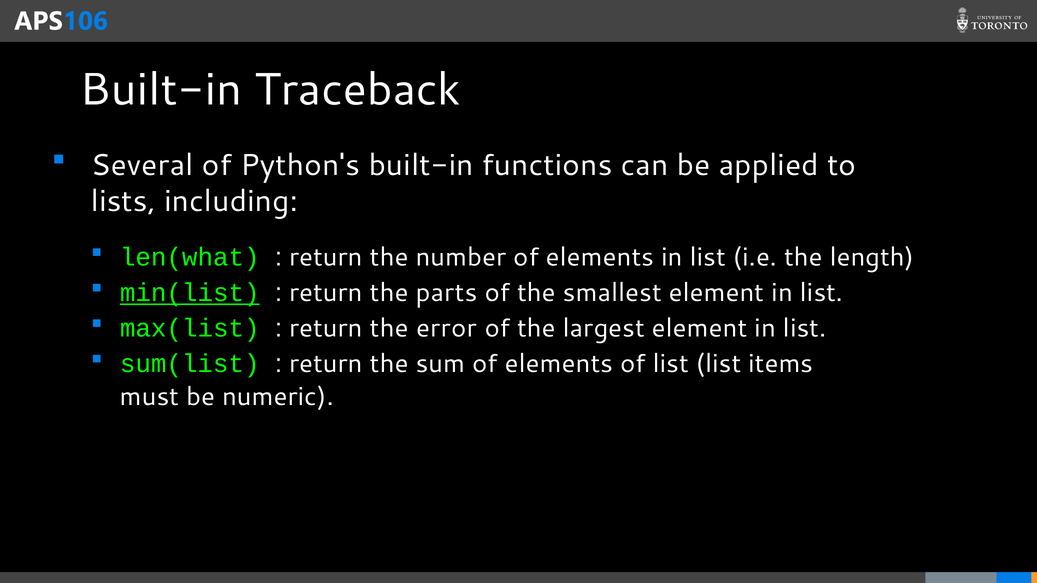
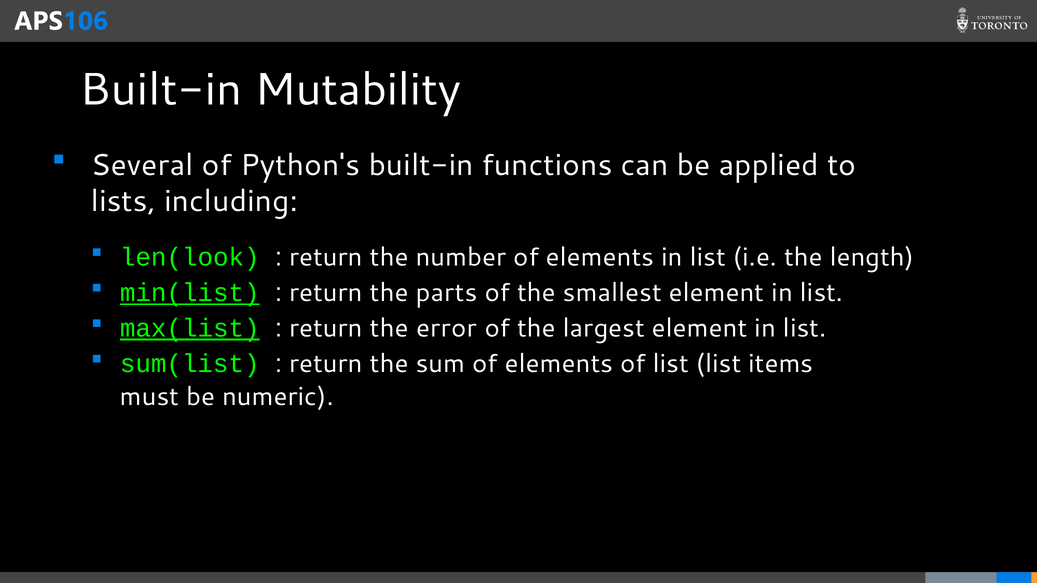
Traceback: Traceback -> Mutability (358, 90)
len(what: len(what -> len(look (190, 258)
max(list underline: none -> present (190, 329)
